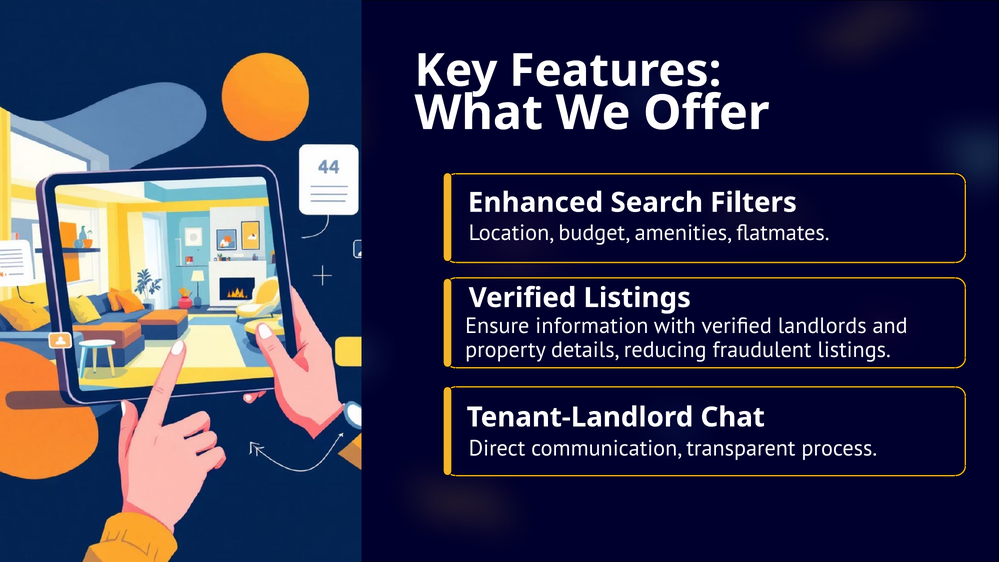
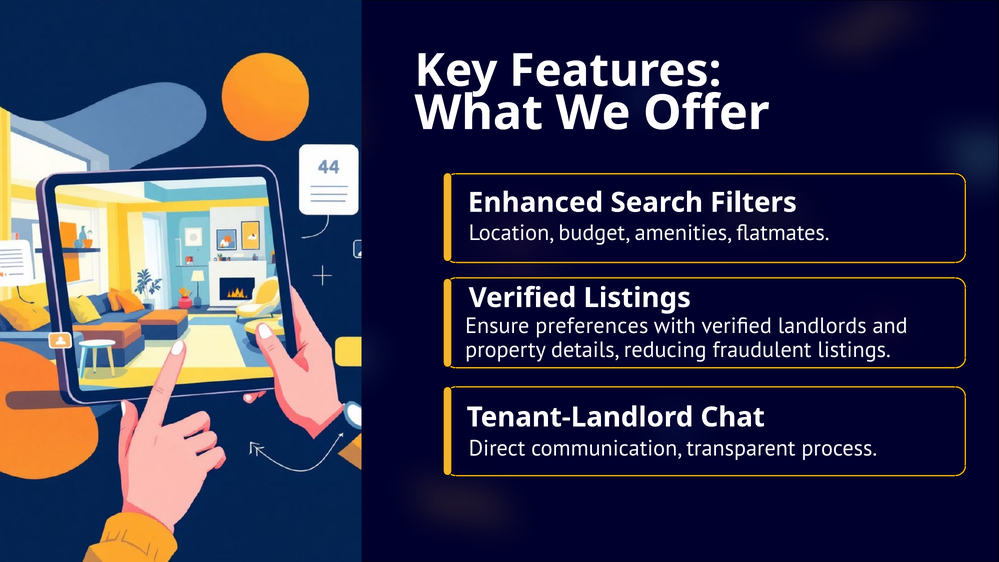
information: information -> preferences (592, 326)
